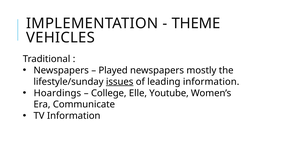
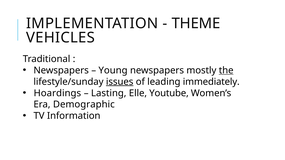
Played: Played -> Young (113, 70)
the underline: none -> present (226, 70)
leading information: information -> immediately (211, 82)
College: College -> Lasting (109, 93)
Communicate: Communicate -> Demographic (84, 105)
